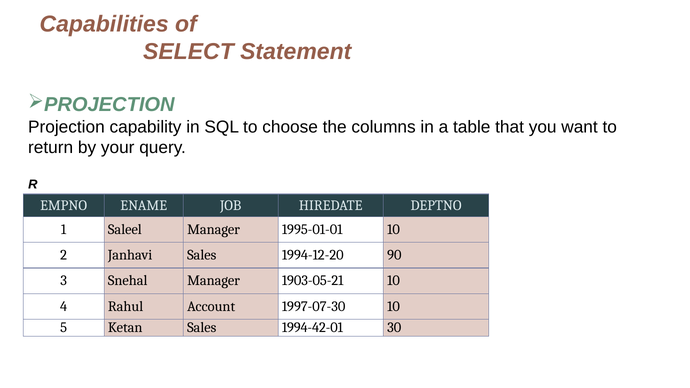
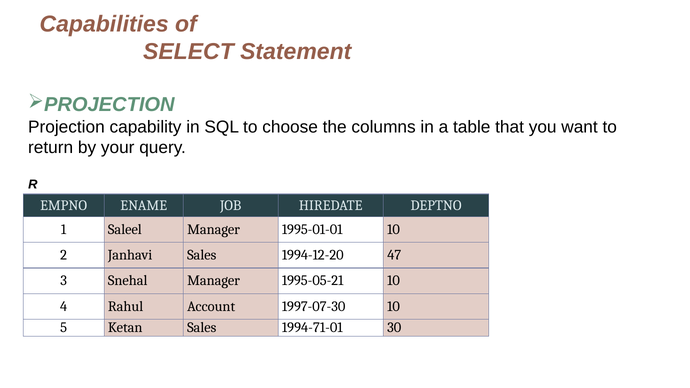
90: 90 -> 47 (394, 255)
1903-05-21: 1903-05-21 -> 1995-05-21 (313, 281)
1994-42-01: 1994-42-01 -> 1994-71-01 (312, 328)
